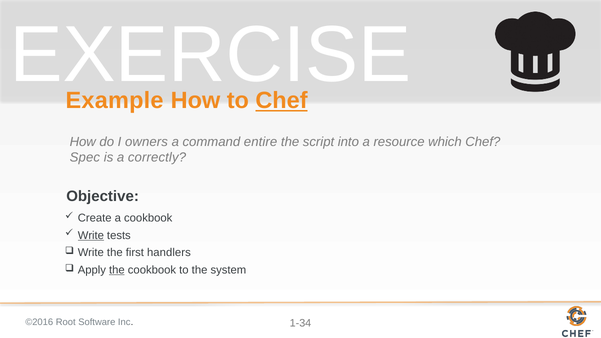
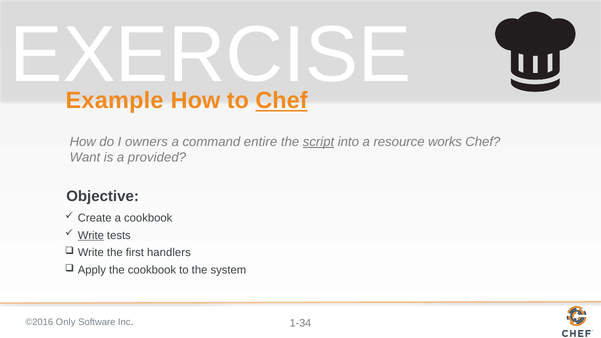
script underline: none -> present (319, 142)
which: which -> works (445, 142)
Spec: Spec -> Want (85, 158)
correctly: correctly -> provided (157, 158)
the underline: present -> none (117, 270)
Root: Root -> Only (66, 322)
